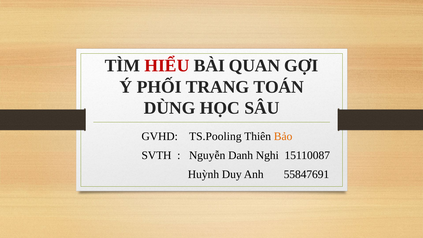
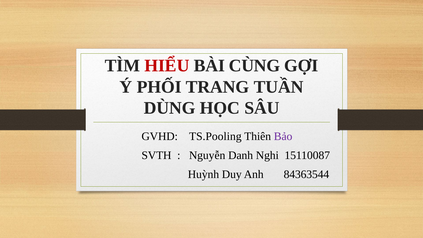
QUAN: QUAN -> CÙNG (255, 66)
TOÁN: TOÁN -> TUẦN (279, 87)
Bảo colour: orange -> purple (283, 137)
55847691: 55847691 -> 84363544 (306, 174)
